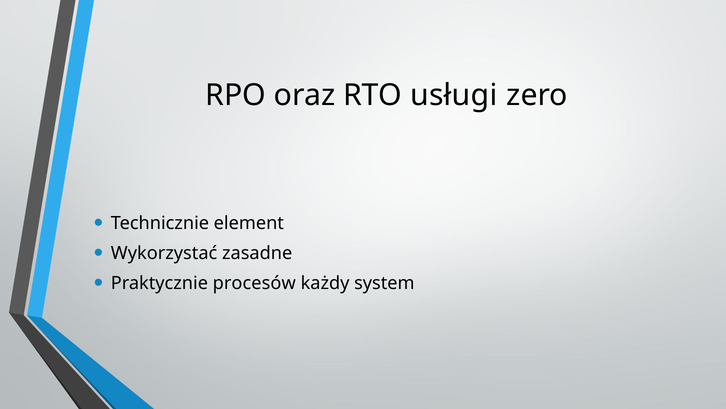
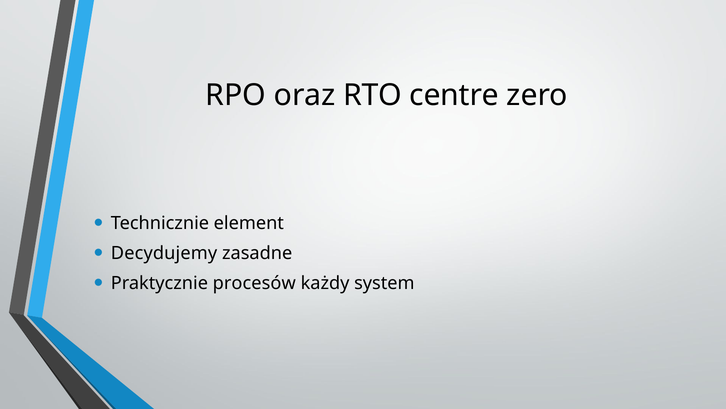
usługi: usługi -> centre (454, 95)
Wykorzystać: Wykorzystać -> Decydujemy (164, 253)
